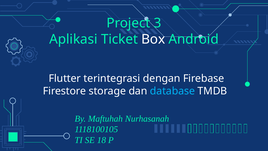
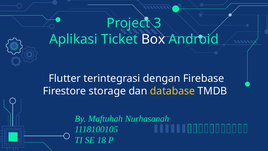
database colour: light blue -> yellow (172, 91)
